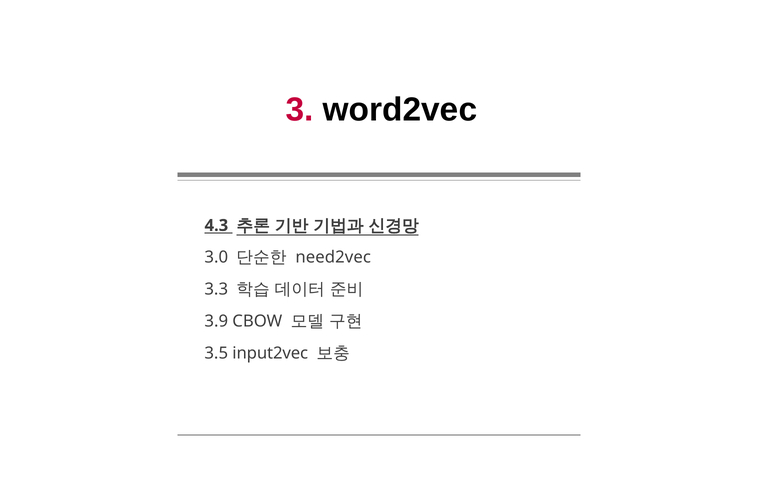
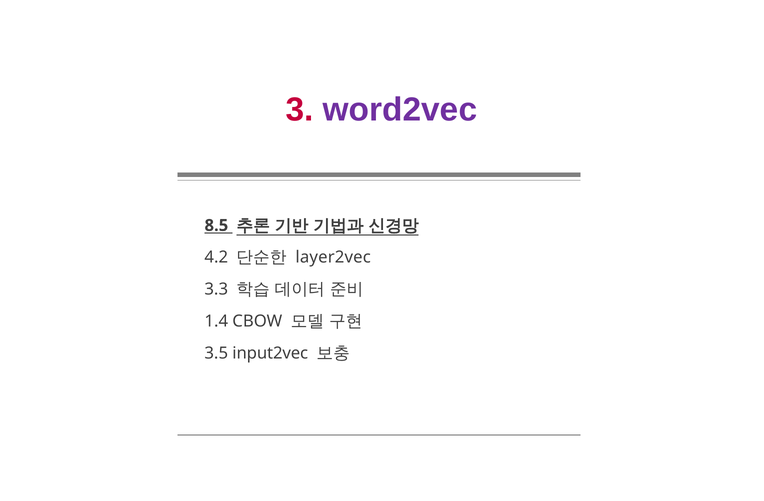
word2vec colour: black -> purple (400, 110)
4.3: 4.3 -> 8.5 (216, 226)
3.0: 3.0 -> 4.2 (216, 258)
need2vec: need2vec -> layer2vec (333, 258)
3.9: 3.9 -> 1.4 (216, 322)
